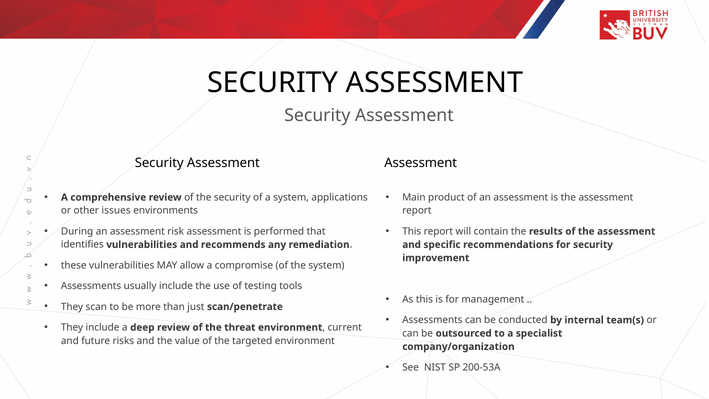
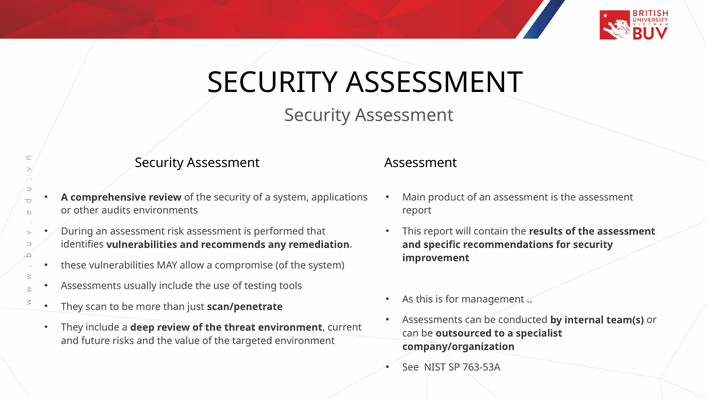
issues: issues -> audits (116, 211)
200-53A: 200-53A -> 763-53A (481, 367)
